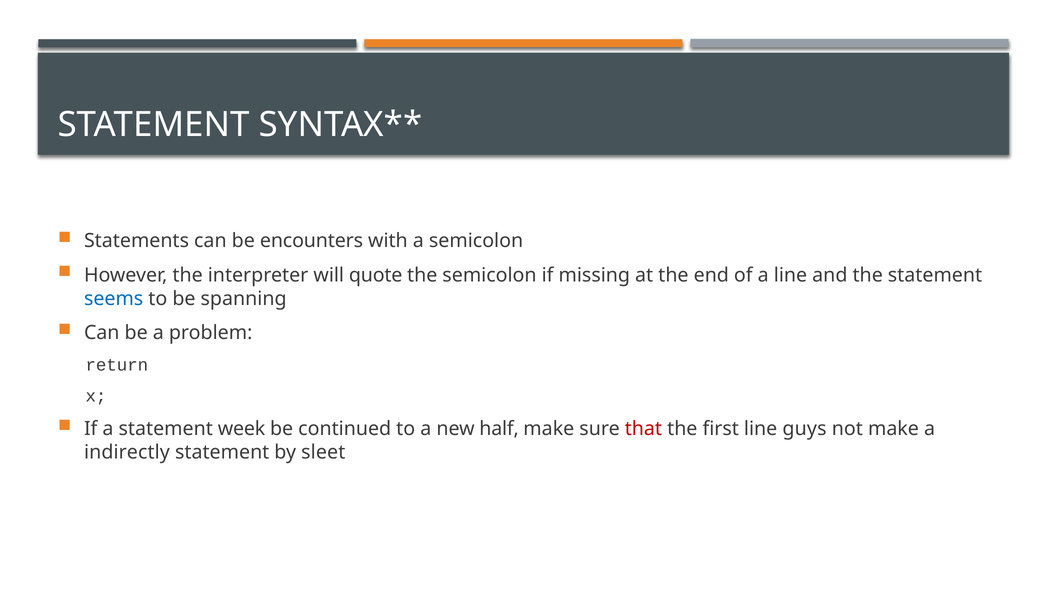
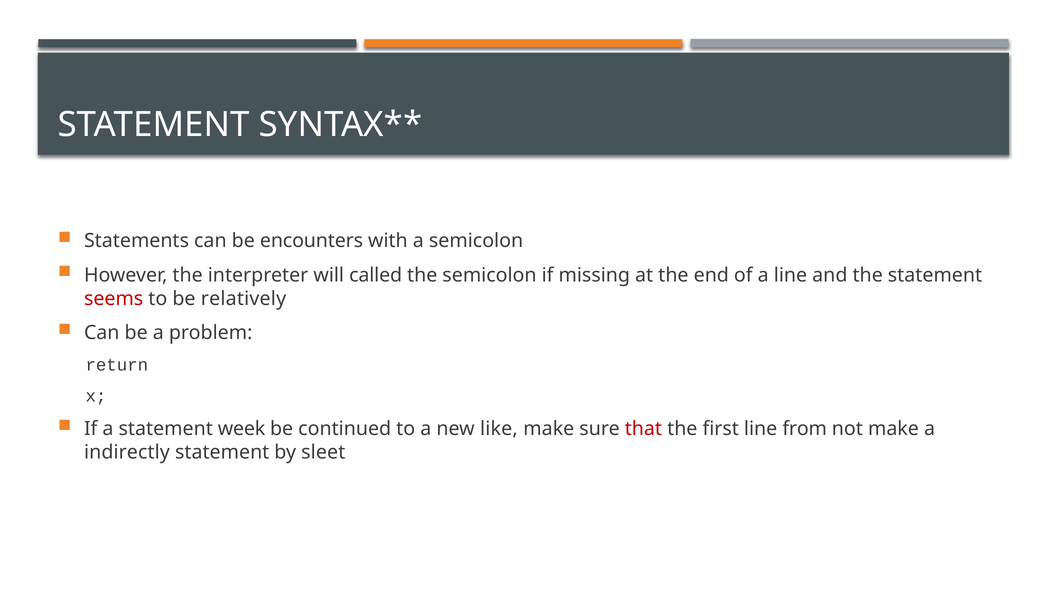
quote: quote -> called (376, 275)
seems colour: blue -> red (114, 299)
spanning: spanning -> relatively (243, 299)
half: half -> like (499, 429)
guys: guys -> from (805, 429)
